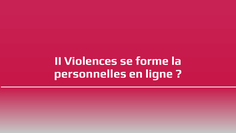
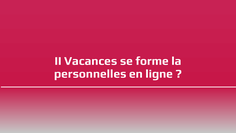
Violences: Violences -> Vacances (91, 61)
